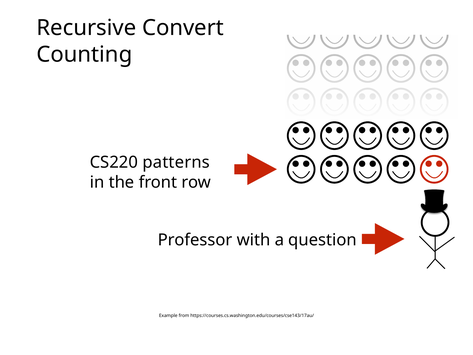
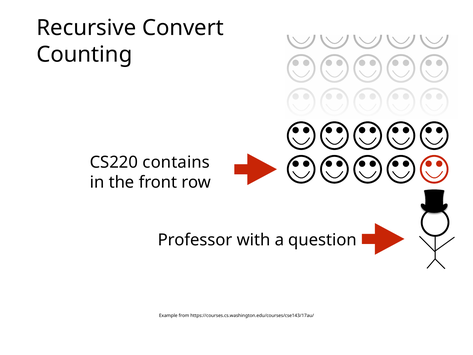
patterns: patterns -> contains (176, 162)
